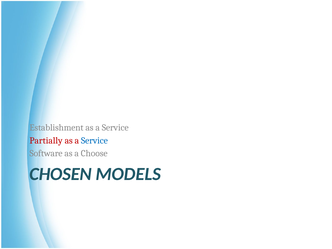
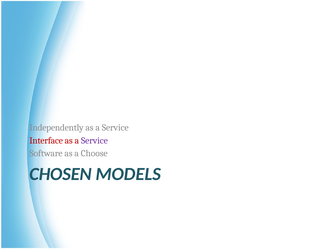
Establishment: Establishment -> Independently (57, 128)
Partially: Partially -> Interface (46, 141)
Service colour: blue -> purple (94, 141)
